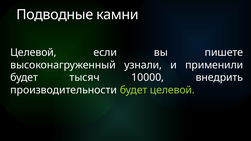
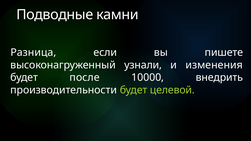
Целевой: Целевой -> Разница (33, 52)
применили: применили -> изменения (214, 65)
тысяч: тысяч -> после (85, 78)
